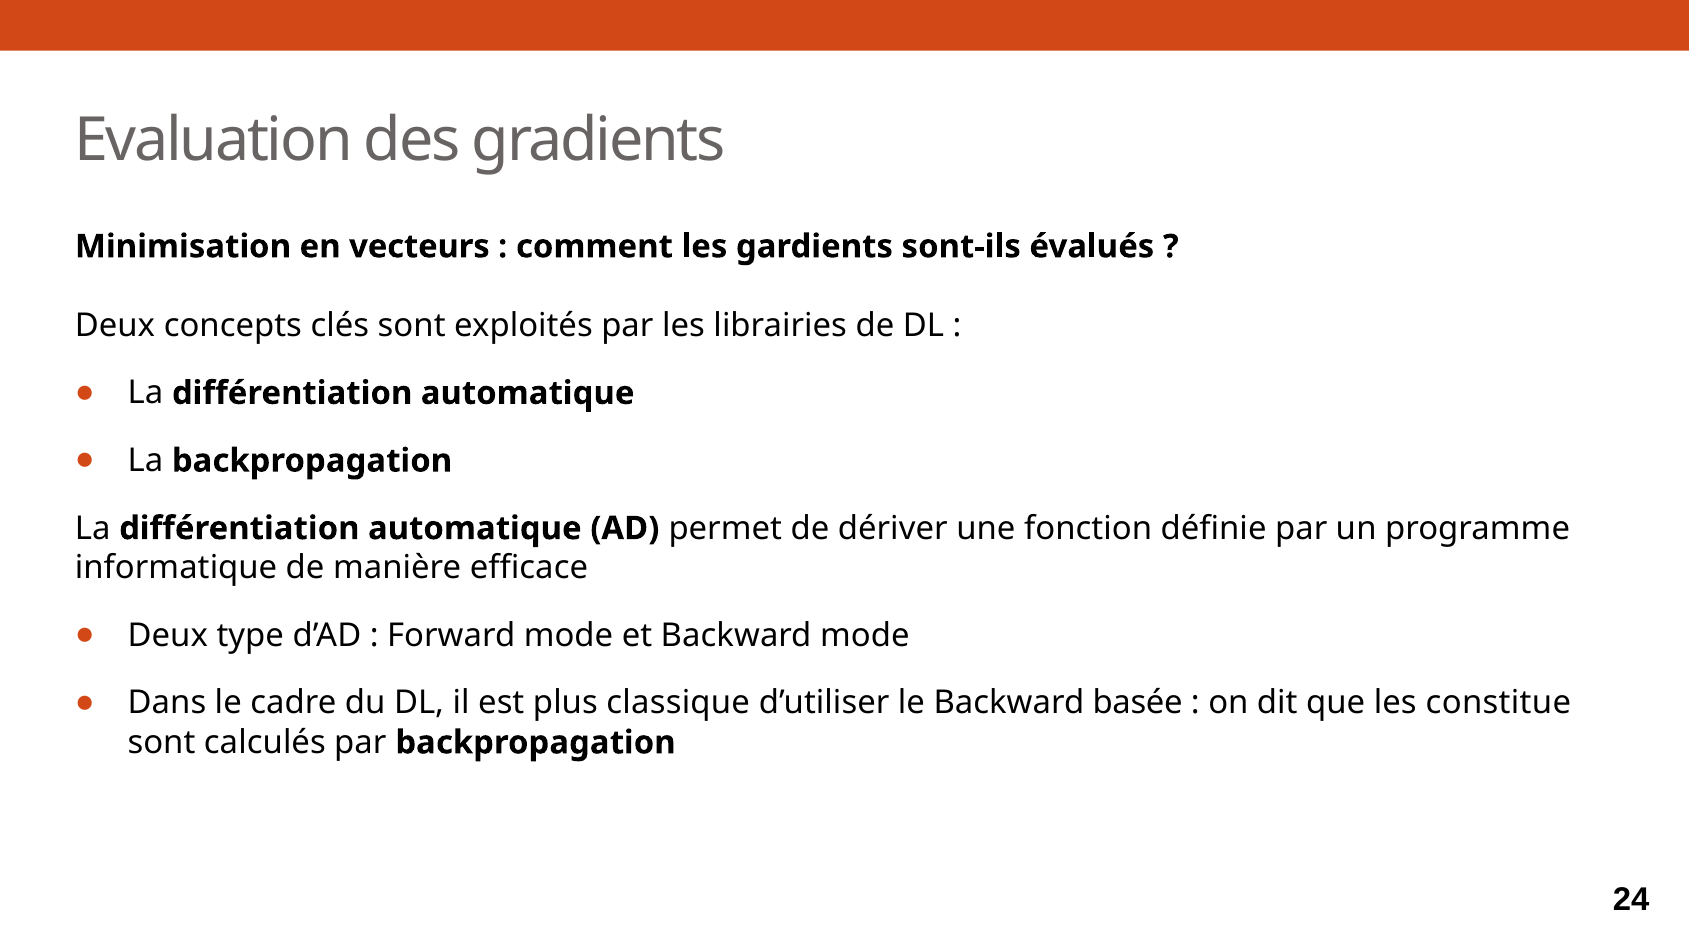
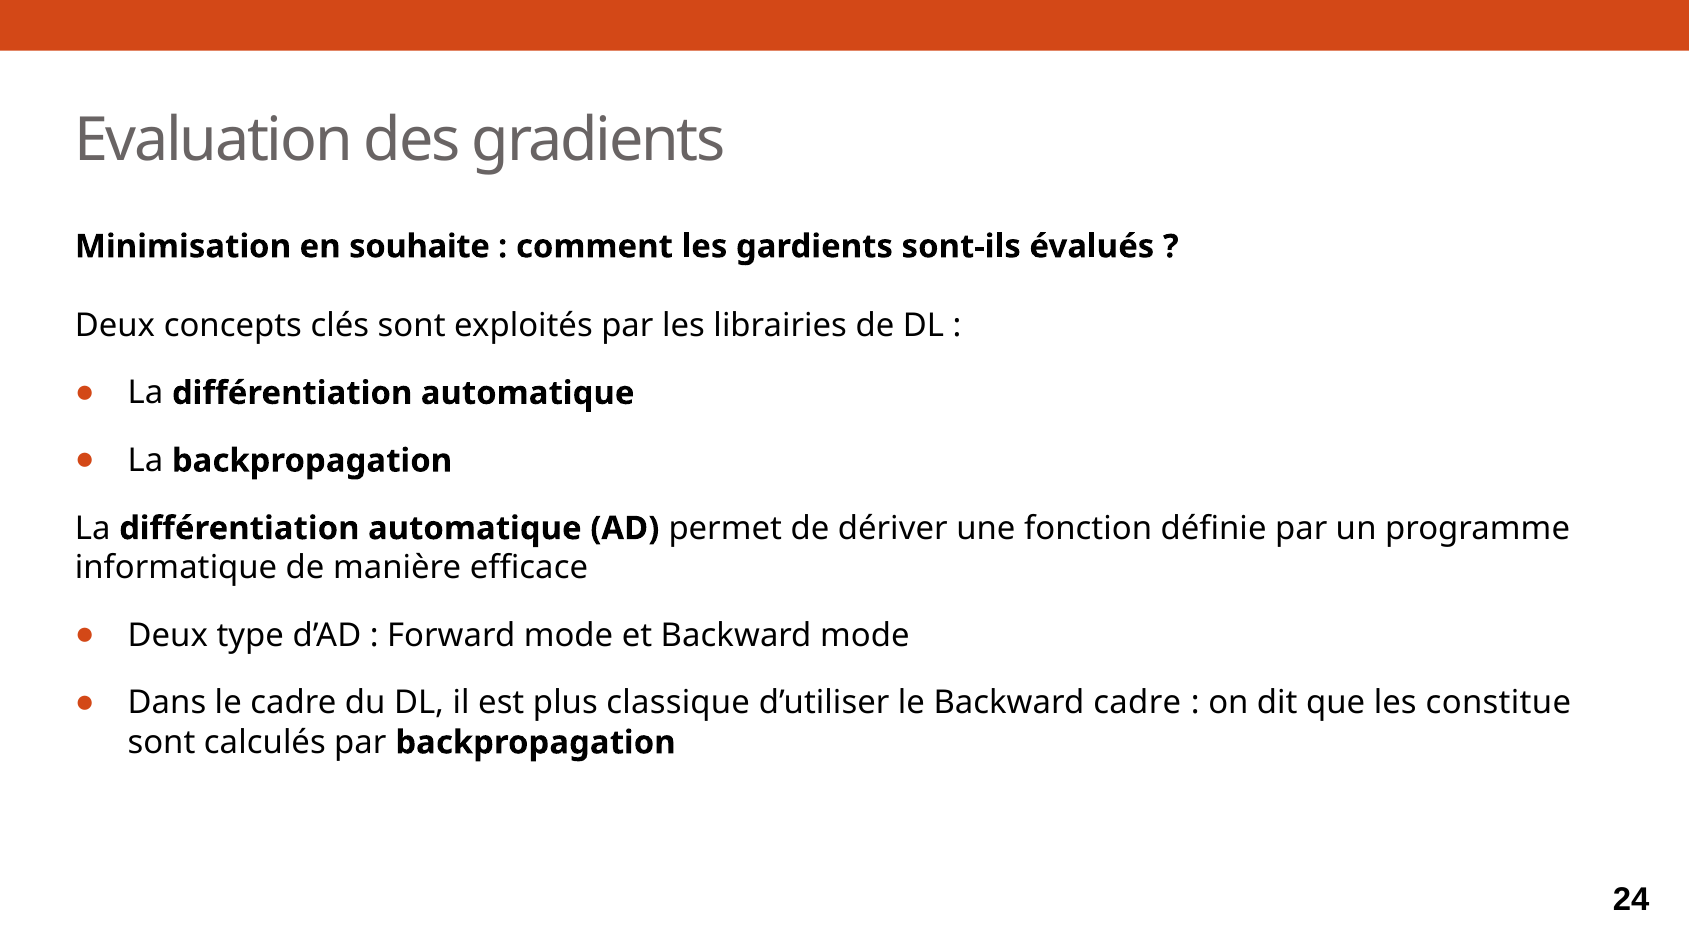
vecteurs: vecteurs -> souhaite (420, 247)
Backward basée: basée -> cadre (1137, 703)
